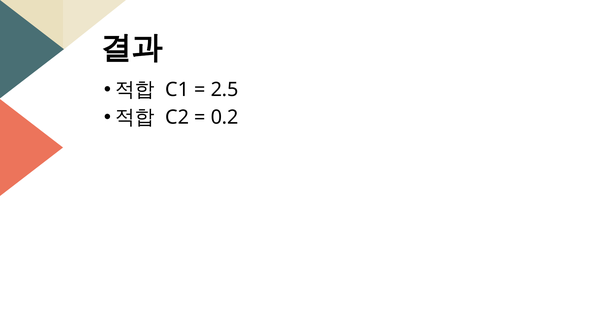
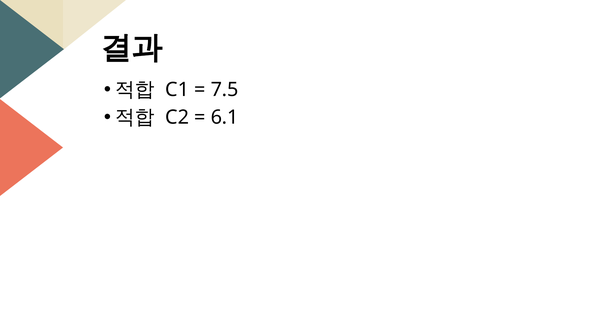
2.5: 2.5 -> 7.5 (225, 90)
0.2: 0.2 -> 6.1 (225, 117)
